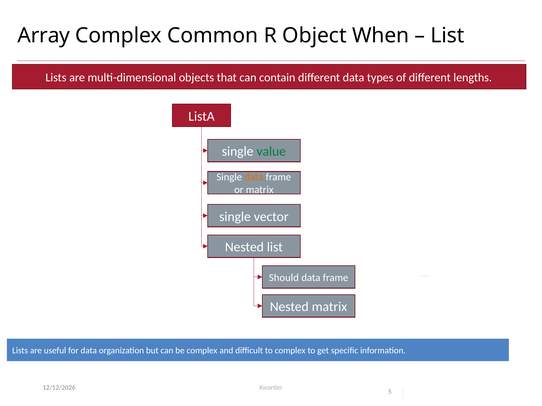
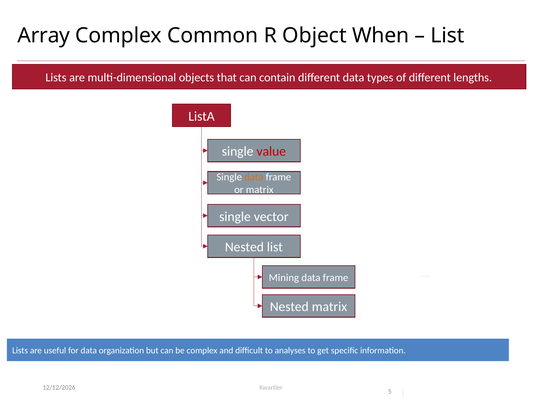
value colour: green -> red (271, 152)
Should: Should -> Mining (284, 278)
to complex: complex -> analyses (290, 351)
